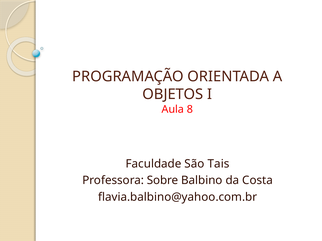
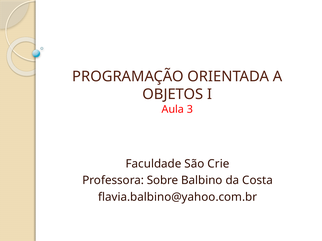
8: 8 -> 3 (190, 110)
Tais: Tais -> Crie (219, 164)
